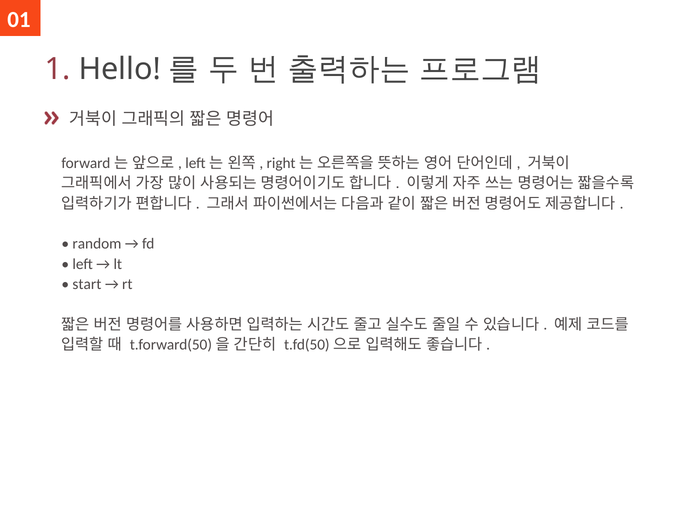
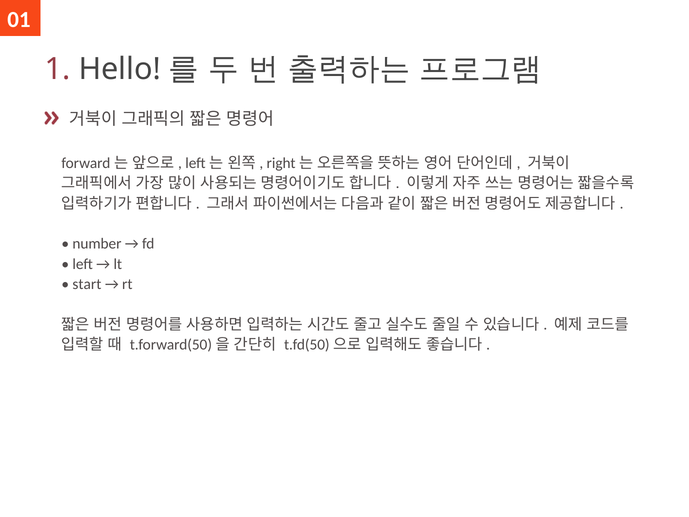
random: random -> number (97, 244)
